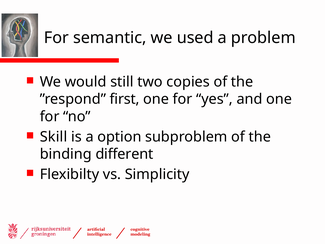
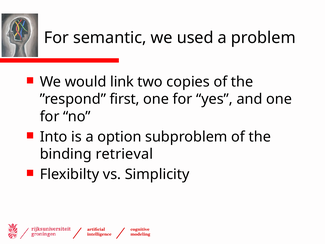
still: still -> link (122, 82)
Skill: Skill -> Into (54, 137)
different: different -> retrieval (124, 154)
